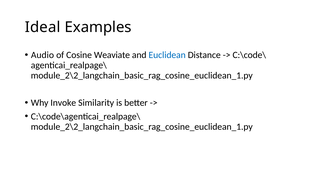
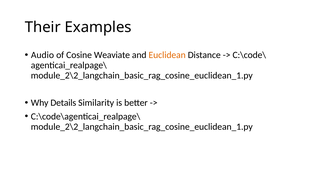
Ideal: Ideal -> Their (43, 27)
Euclidean colour: blue -> orange (167, 55)
Invoke: Invoke -> Details (63, 103)
